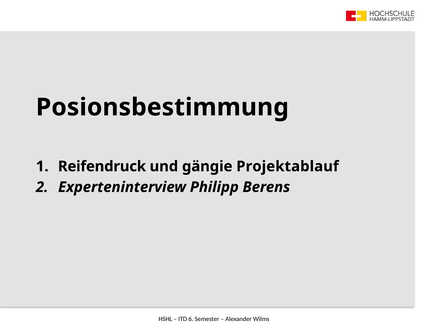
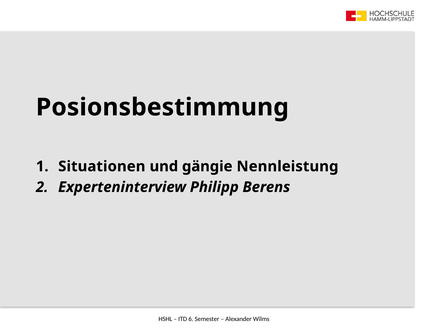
Reifendruck: Reifendruck -> Situationen (102, 166)
Projektablauf: Projektablauf -> Nennleistung (287, 166)
